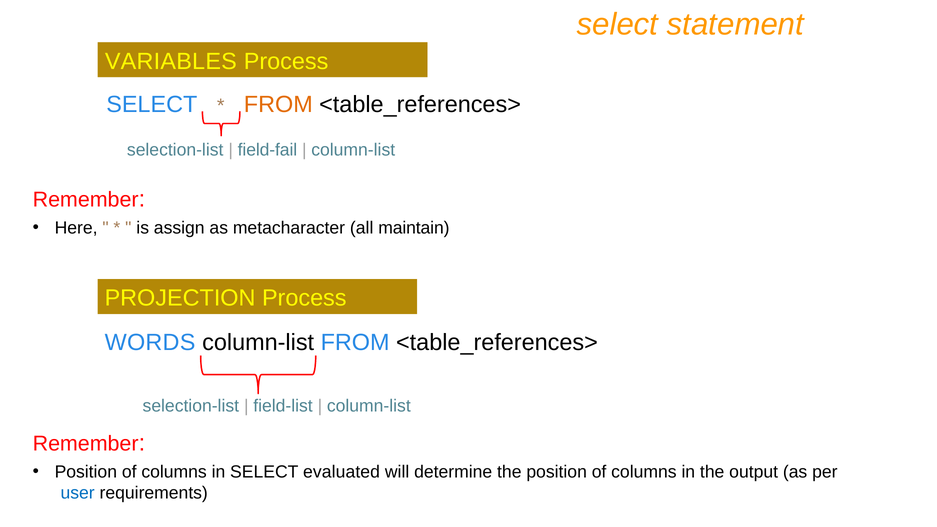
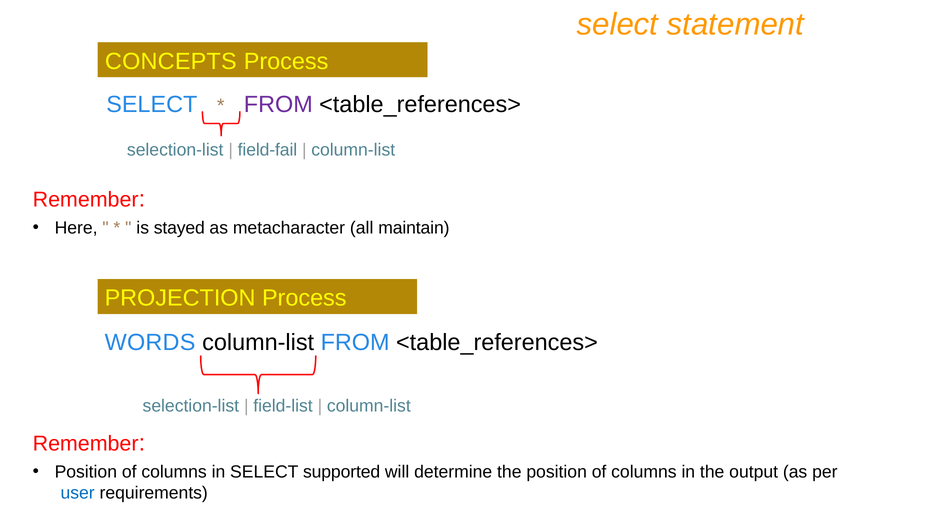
VARIABLES: VARIABLES -> CONCEPTS (171, 61)
FROM colour: orange -> purple (278, 105)
assign: assign -> stayed (179, 228)
evaluated: evaluated -> supported (342, 472)
